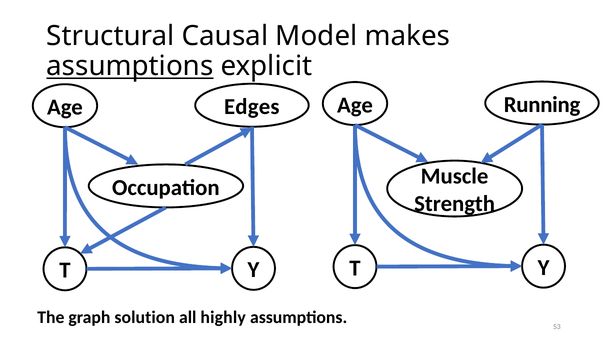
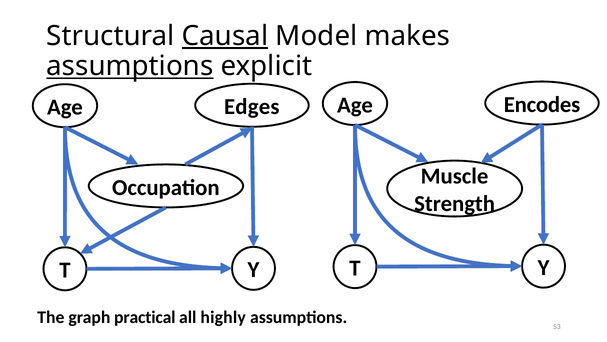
Causal underline: none -> present (225, 36)
Running: Running -> Encodes (542, 104)
solution: solution -> practical (145, 317)
